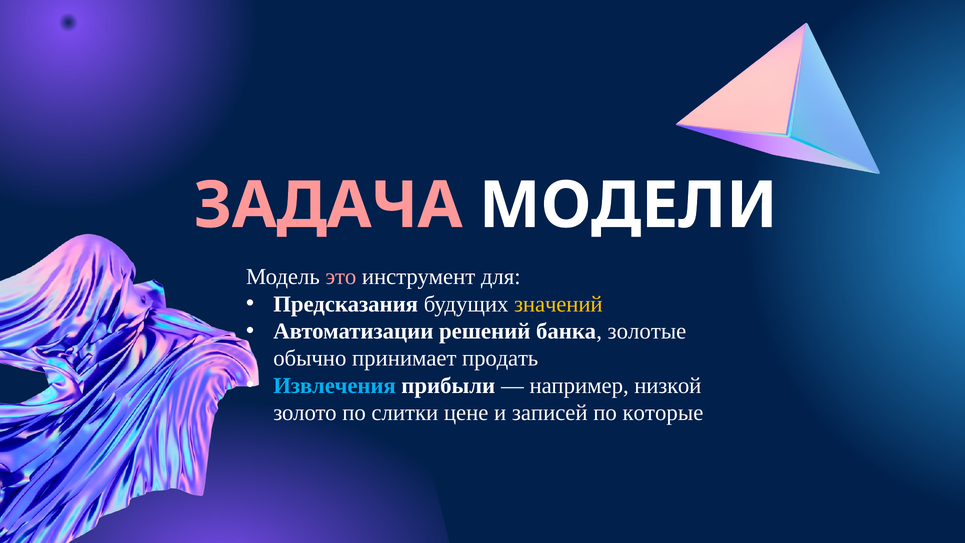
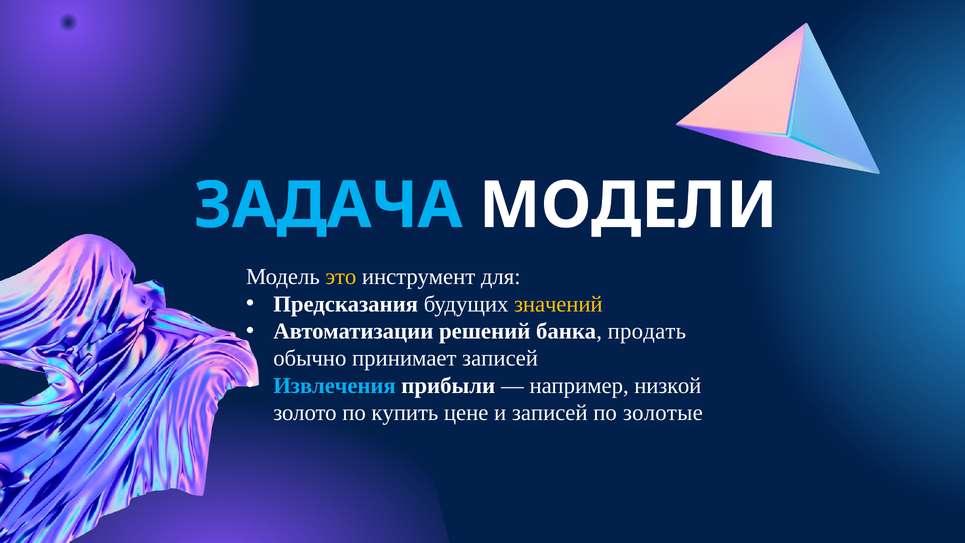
ЗАДАЧА colour: pink -> light blue (328, 205)
это colour: pink -> yellow (341, 277)
золотые: золотые -> продать (647, 331)
принимает продать: продать -> записей (500, 358)
слитки: слитки -> купить (405, 413)
которые: которые -> золотые (663, 413)
